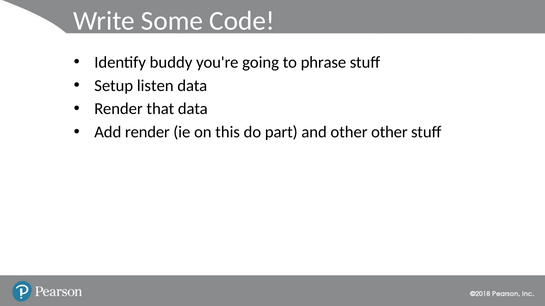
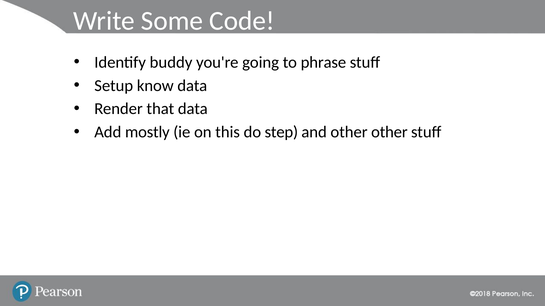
listen: listen -> know (155, 86)
Add render: render -> mostly (147, 132)
part: part -> step (281, 132)
